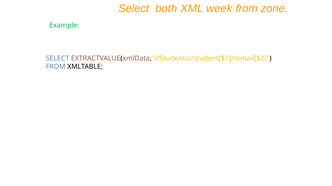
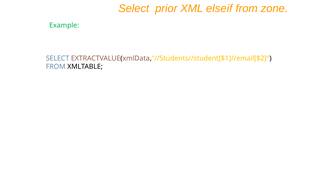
both: both -> prior (166, 9)
week: week -> elseif (219, 9)
